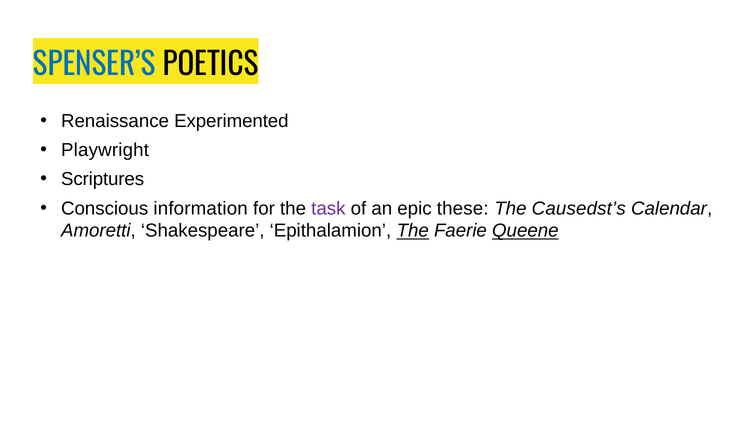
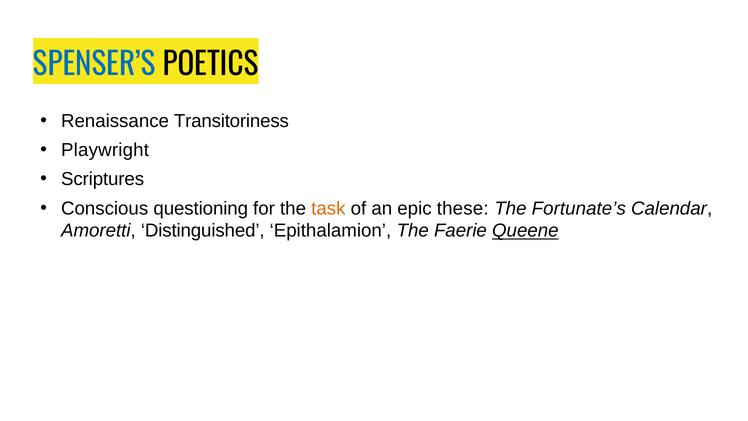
Experimented: Experimented -> Transitoriness (231, 121)
information: information -> questioning (201, 208)
task colour: purple -> orange (328, 208)
Causedst’s: Causedst’s -> Fortunate’s (579, 208)
Shakespeare: Shakespeare -> Distinguished (203, 231)
The underline: present -> none (413, 231)
